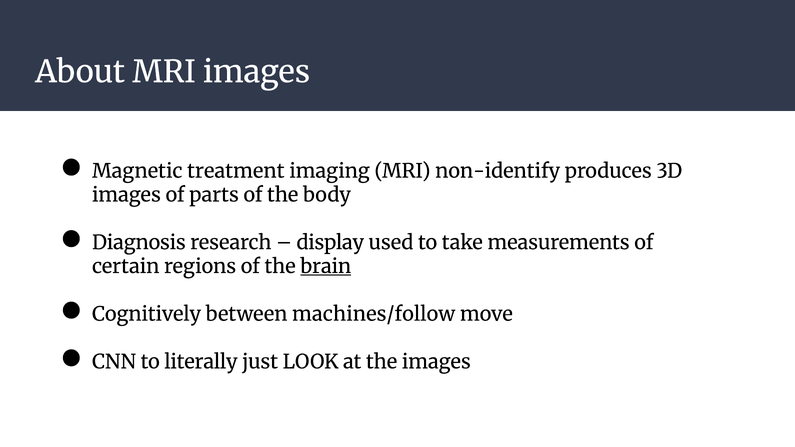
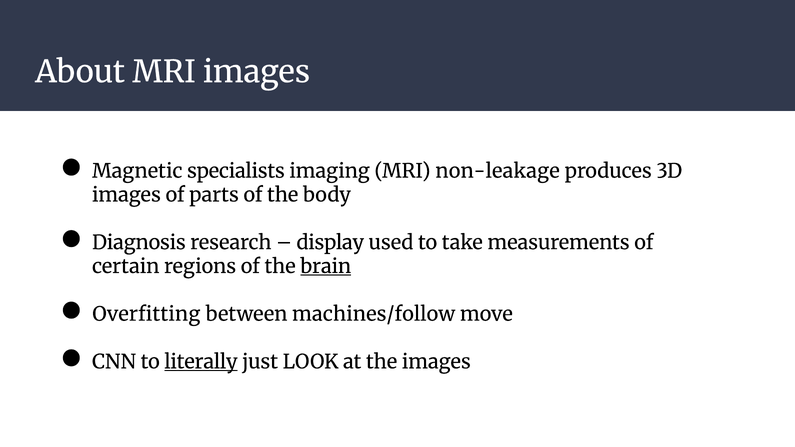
treatment: treatment -> specialists (236, 171)
non-identify: non-identify -> non-leakage (498, 171)
Cognitively: Cognitively -> Overfitting (146, 314)
literally underline: none -> present (201, 362)
